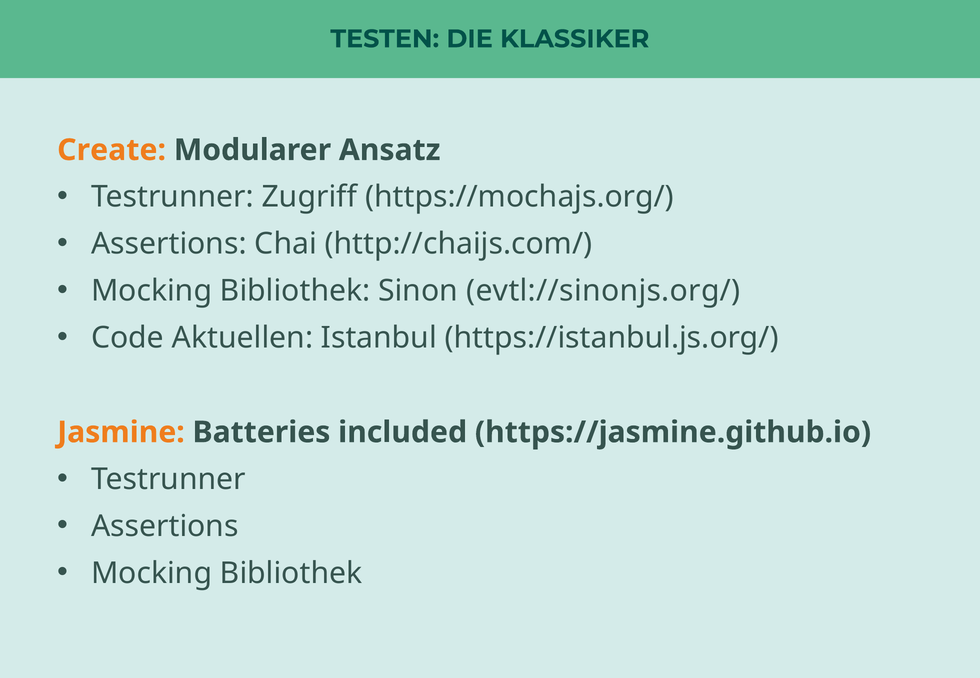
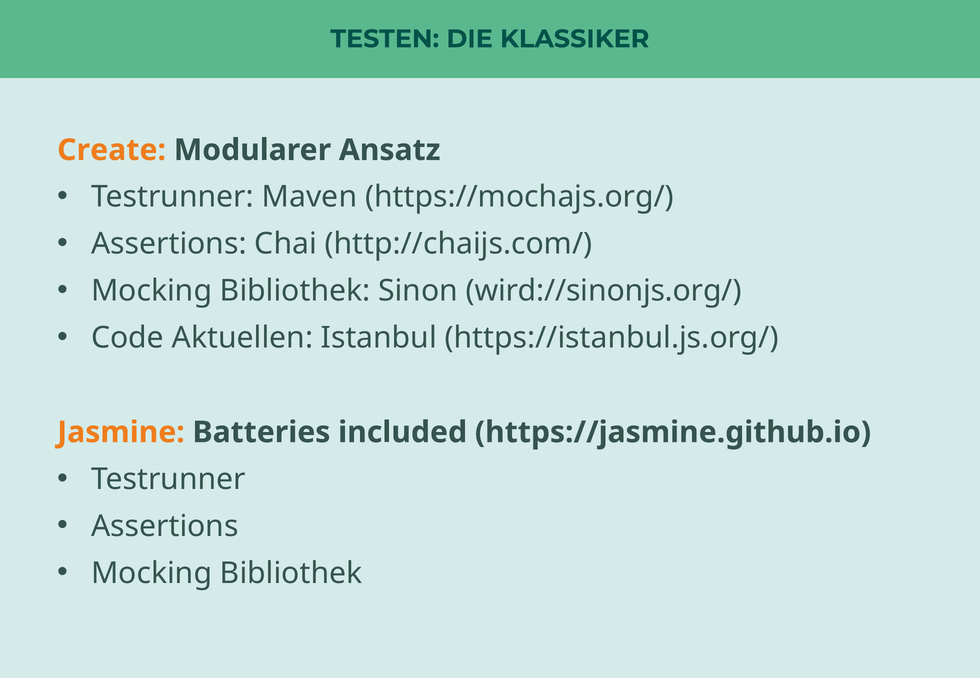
Zugriff: Zugriff -> Maven (309, 197)
evtl://sinonjs.org/: evtl://sinonjs.org/ -> wird://sinonjs.org/ (604, 291)
